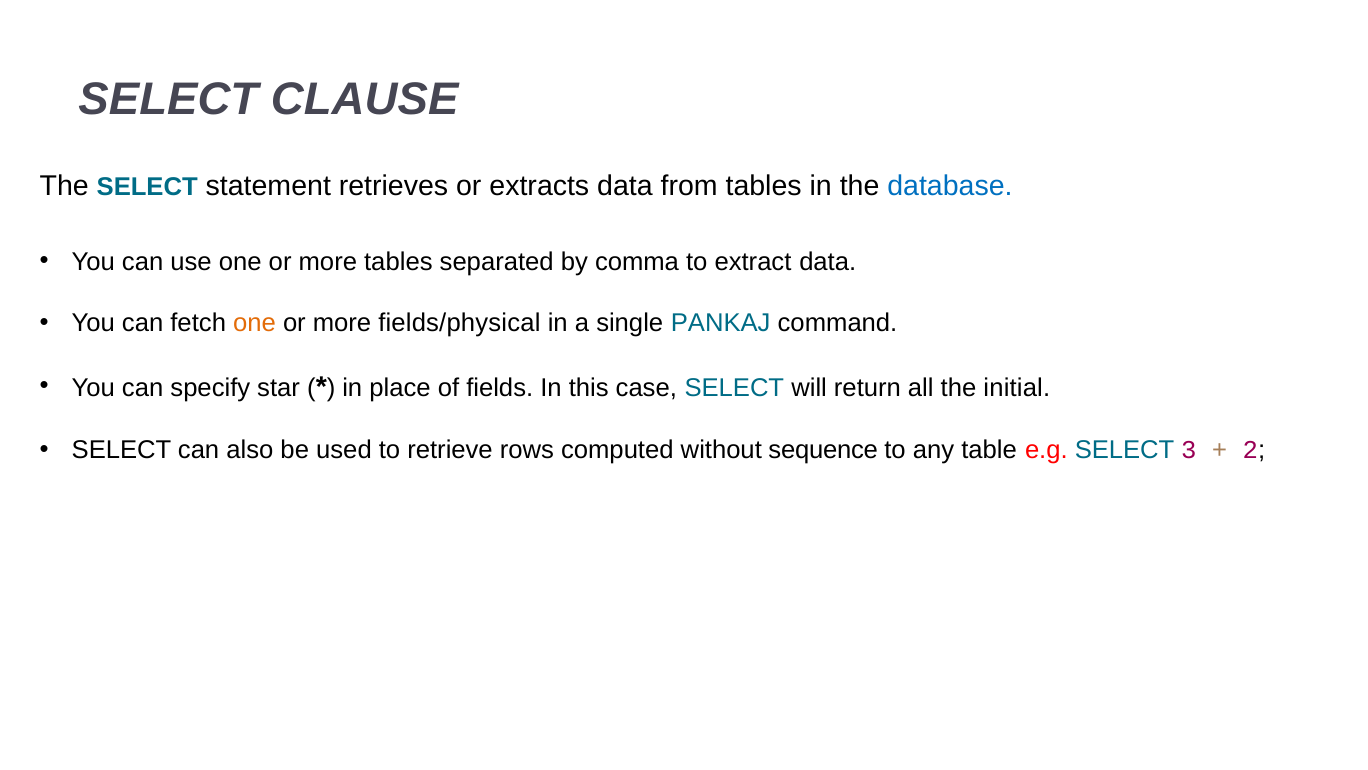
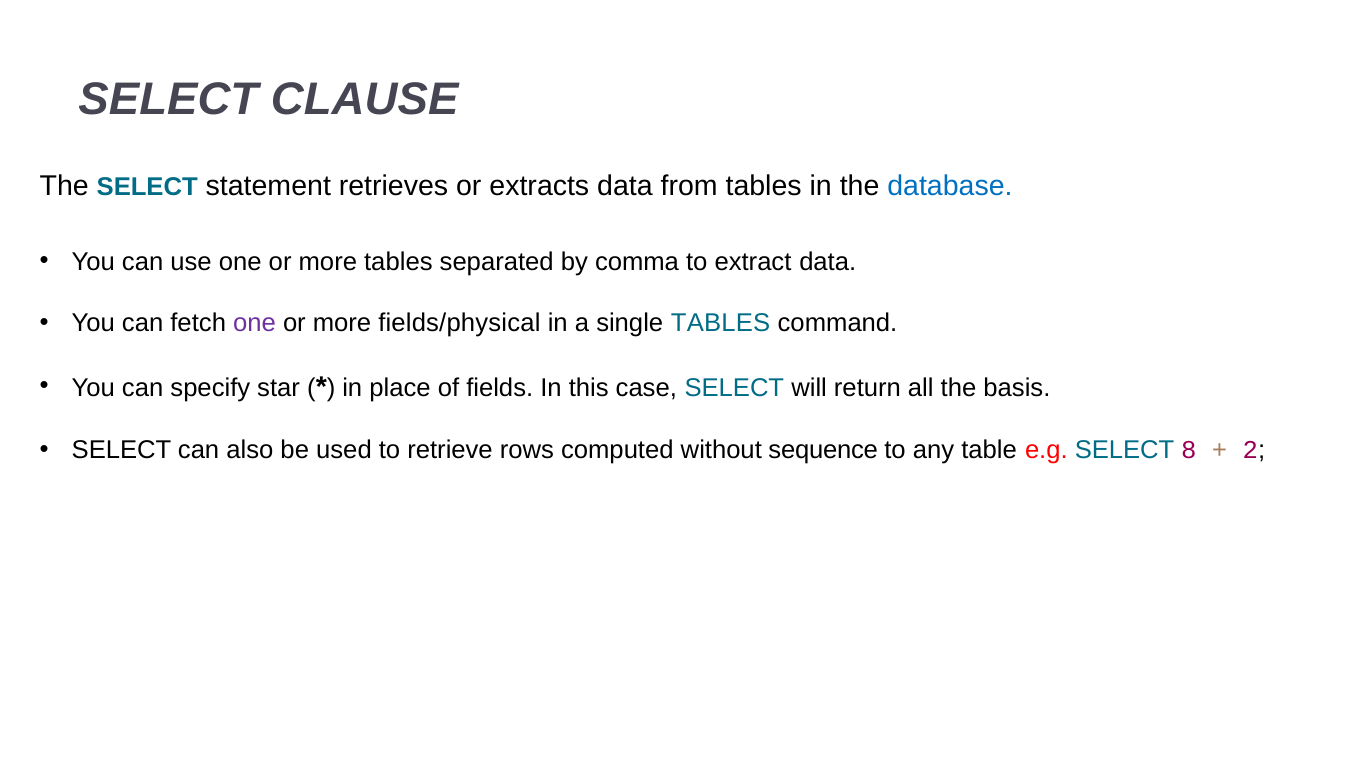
one colour: orange -> purple (255, 323)
single PANKAJ: PANKAJ -> TABLES (721, 323)
initial: initial -> basis (1017, 388)
3: 3 -> 8 (1189, 450)
